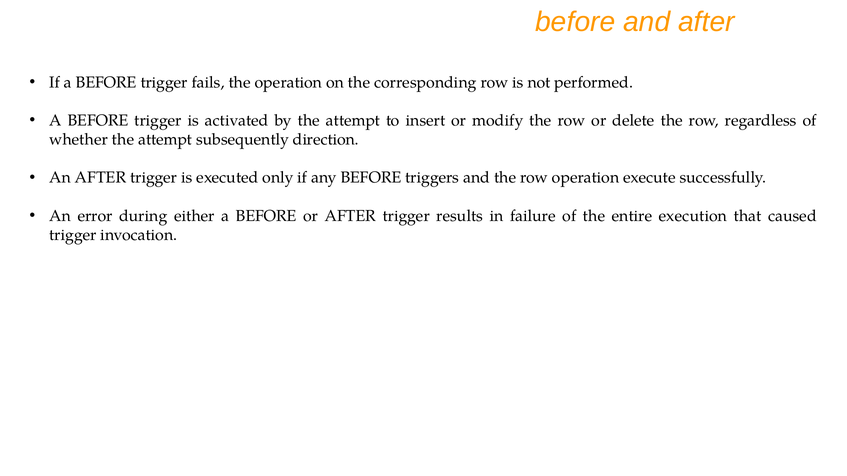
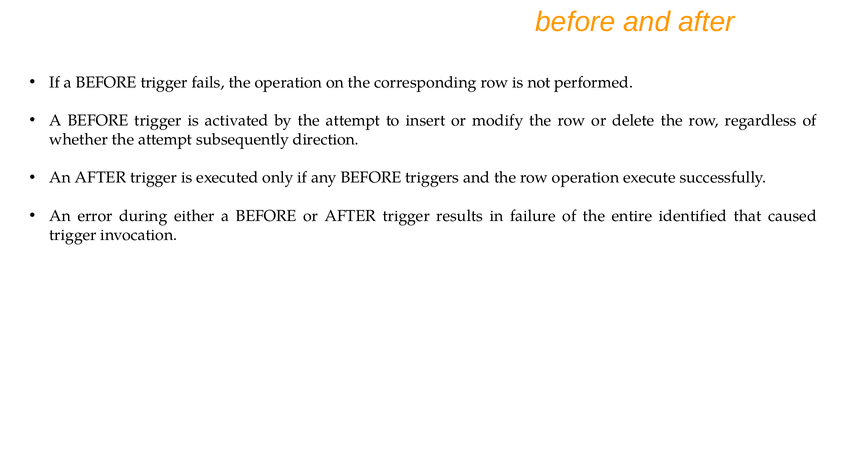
execution: execution -> identified (693, 216)
